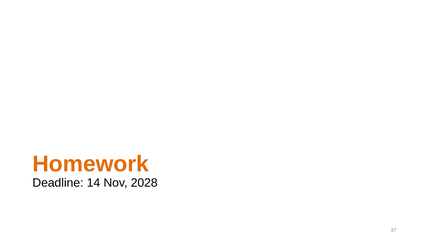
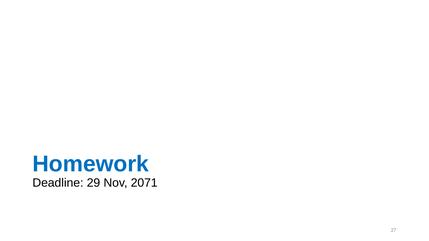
Homework colour: orange -> blue (91, 164)
14: 14 -> 29 (93, 183)
2028: 2028 -> 2071 (144, 183)
